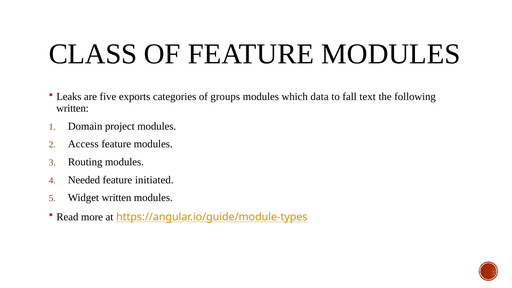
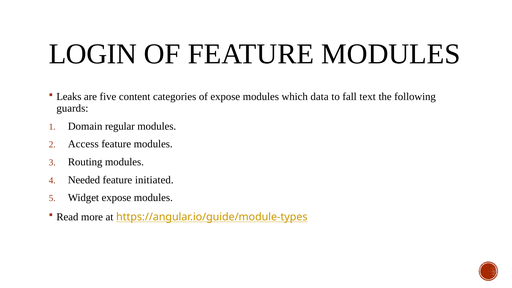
CLASS: CLASS -> LOGIN (93, 54)
exports: exports -> content (135, 97)
of groups: groups -> expose (225, 97)
written: written -> guards (72, 108)
project: project -> regular (120, 126)
Widget written: written -> expose (116, 198)
